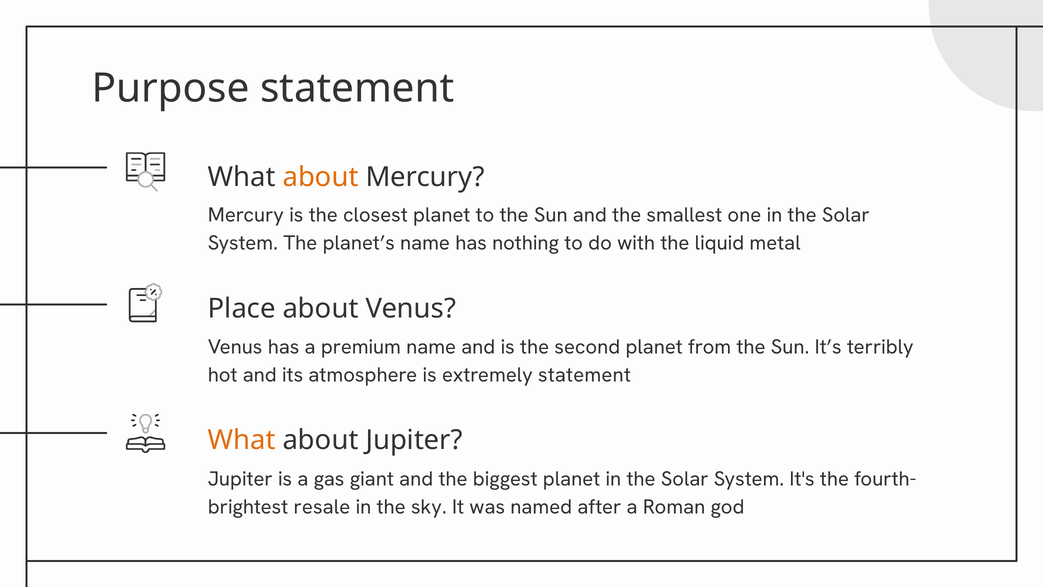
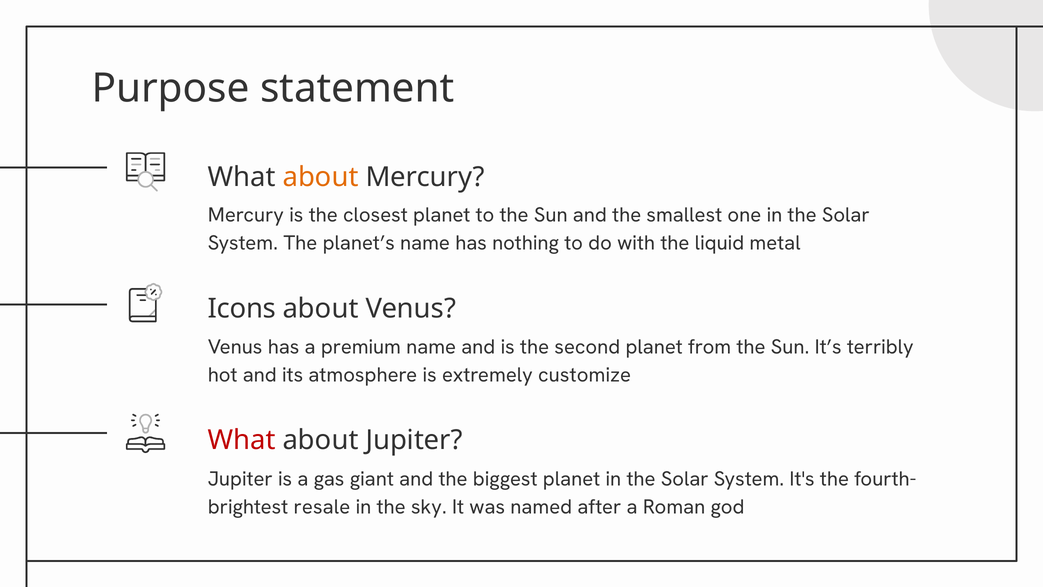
Place: Place -> Icons (242, 308)
extremely statement: statement -> customize (584, 375)
What colour: orange -> red (242, 440)
